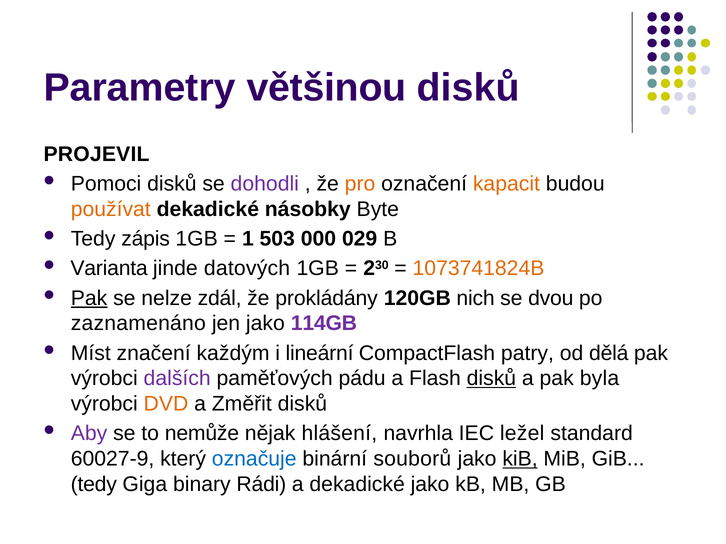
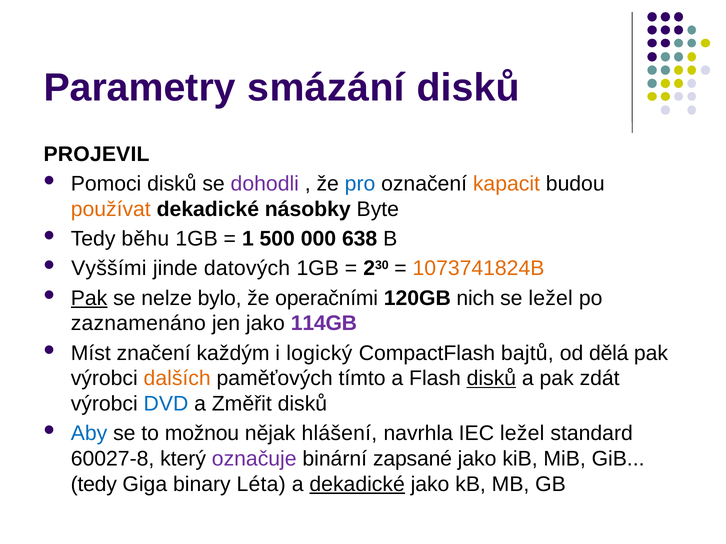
většinou: většinou -> smázání (326, 88)
pro colour: orange -> blue (360, 184)
zápis: zápis -> běhu (145, 239)
503: 503 -> 500 (277, 239)
029: 029 -> 638 (360, 239)
Varianta: Varianta -> Vyššími (109, 269)
zdál: zdál -> bylo (220, 298)
prokládány: prokládány -> operačními (327, 298)
se dvou: dvou -> ležel (551, 298)
lineární: lineární -> logický (319, 353)
patry: patry -> bajtů (527, 353)
dalších colour: purple -> orange (177, 379)
pádu: pádu -> tímto (362, 379)
byla: byla -> zdát (600, 379)
DVD colour: orange -> blue (166, 404)
Aby colour: purple -> blue (89, 434)
nemůže: nemůže -> možnou (202, 434)
60027-9: 60027-9 -> 60027-8 (113, 459)
označuje colour: blue -> purple (254, 459)
souborů: souborů -> zapsané (413, 459)
kiB underline: present -> none (520, 459)
Rádi: Rádi -> Léta (261, 485)
dekadické underline: none -> present (357, 485)
